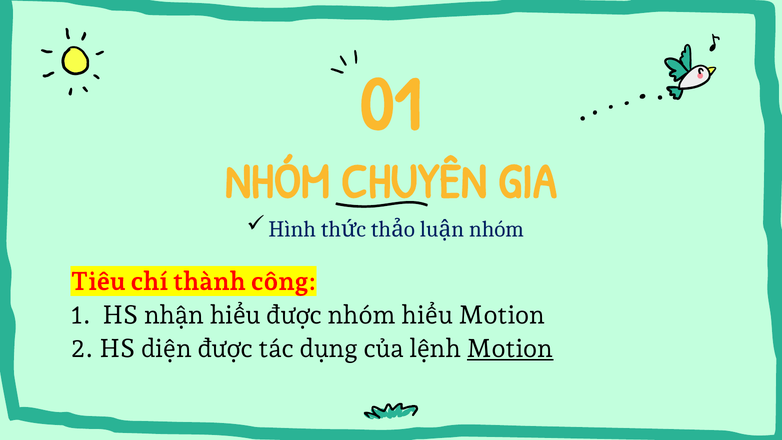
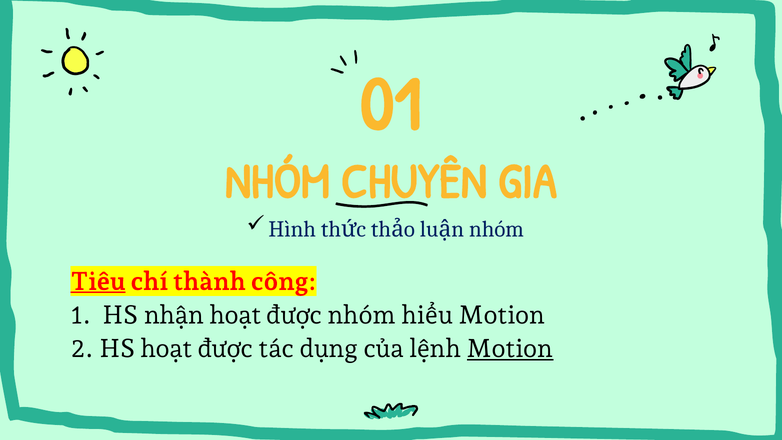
Tiêu underline: none -> present (98, 281)
nhận hiểu: hiểu -> hoạt (236, 315)
HS diện: diện -> hoạt (167, 349)
